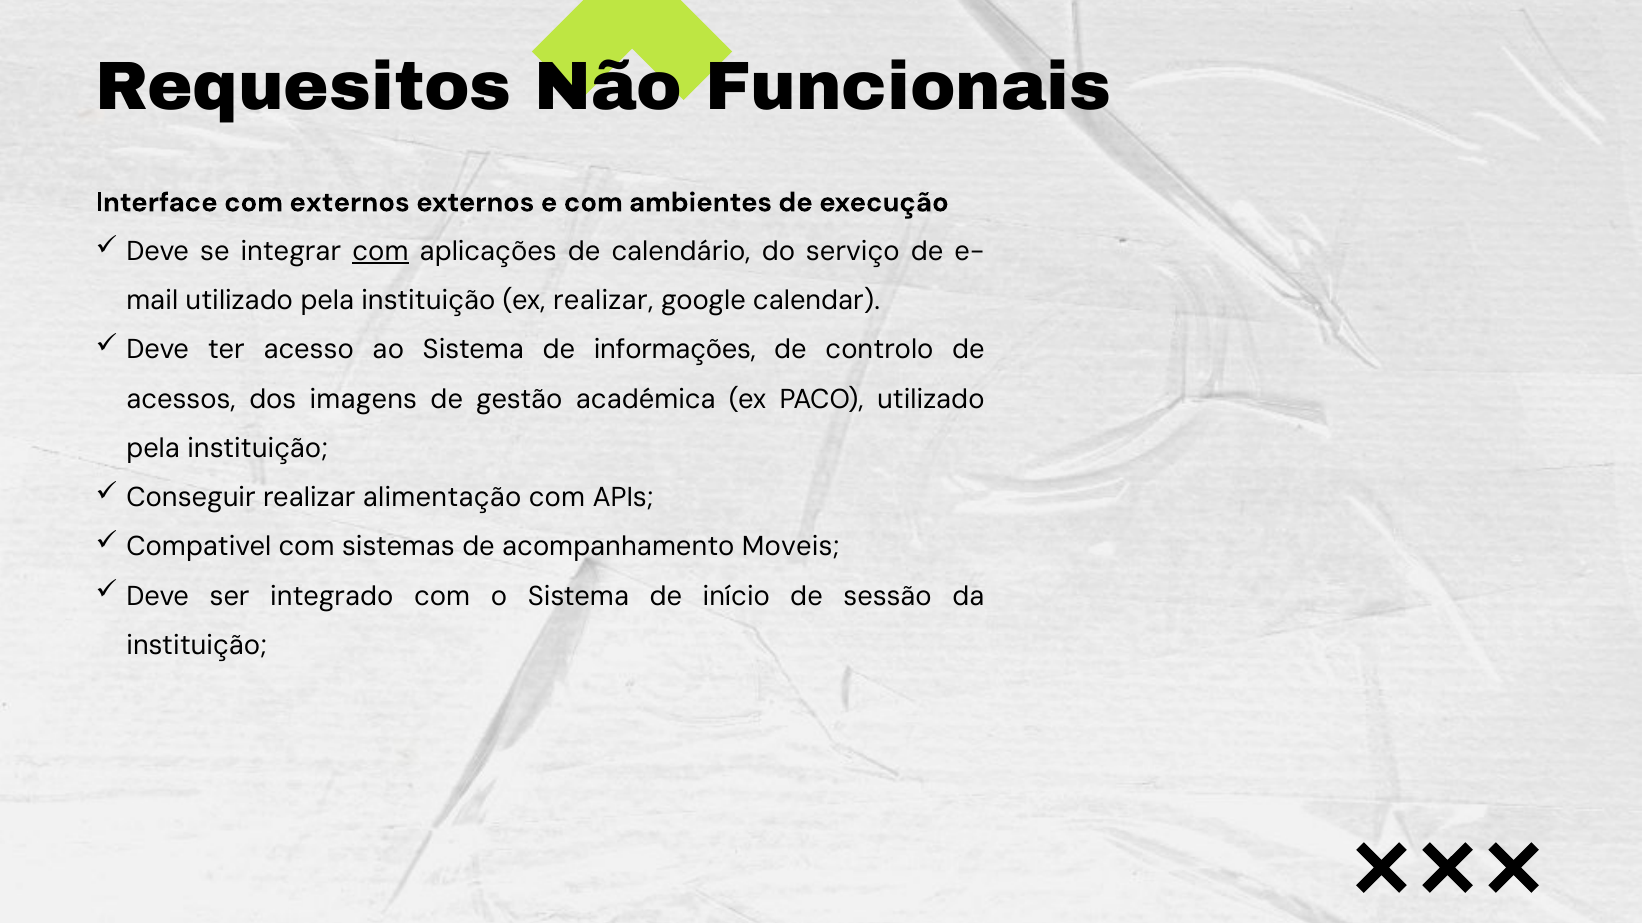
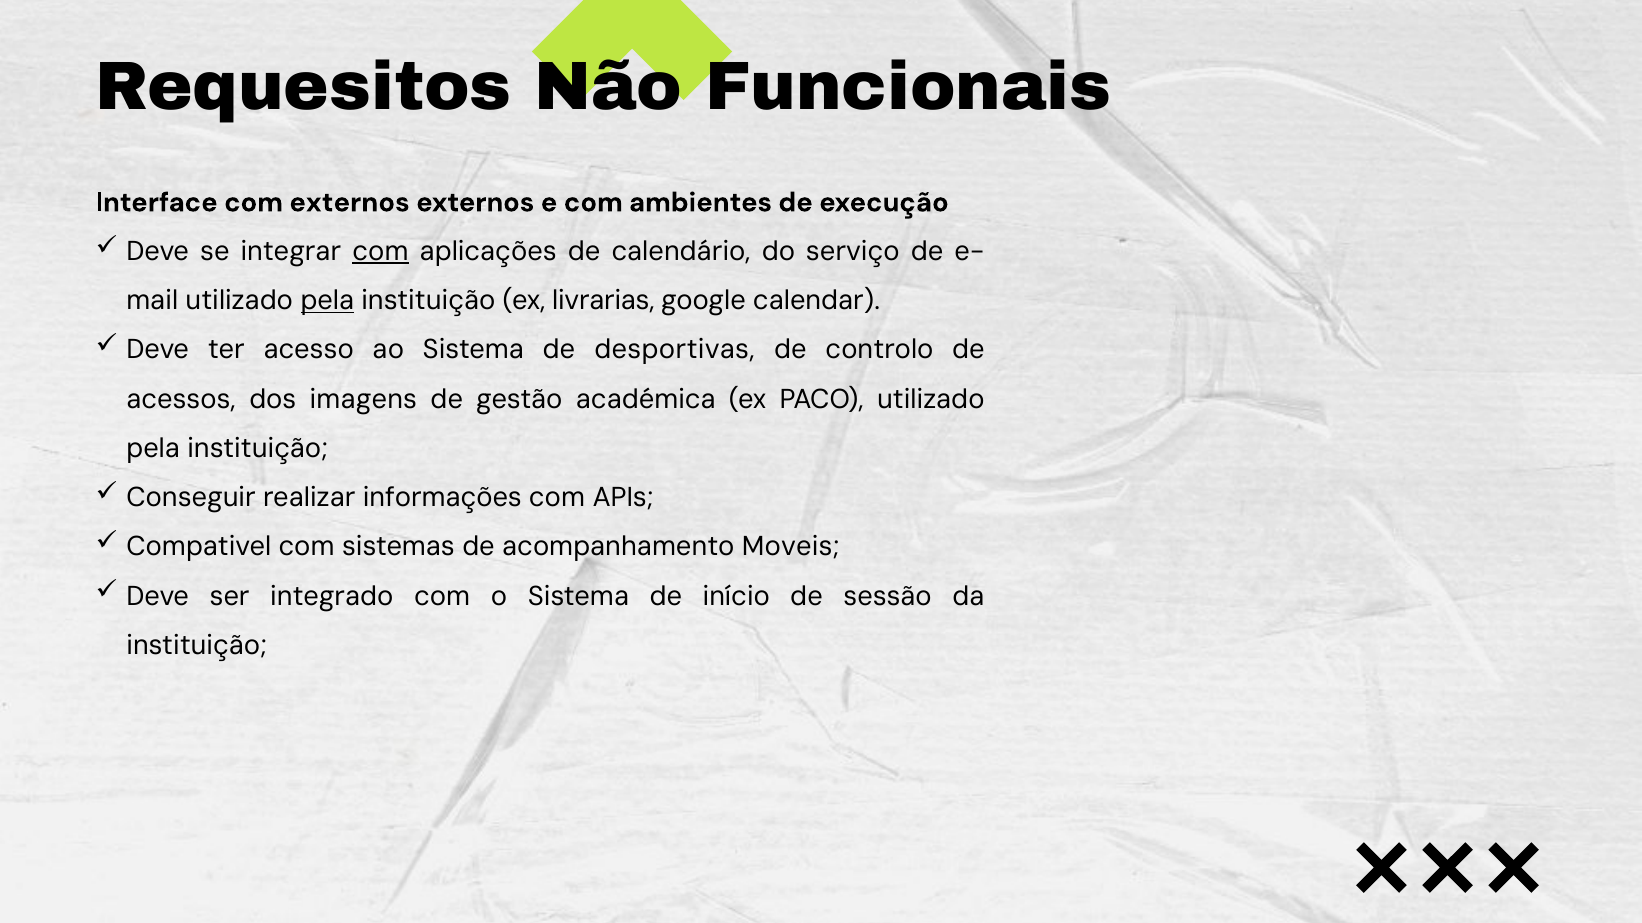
pela underline: none -> present (327, 301)
ex realizar: realizar -> livrarias (603, 301)
informações: informações -> desportivas (675, 350)
alimentação: alimentação -> informações (442, 498)
